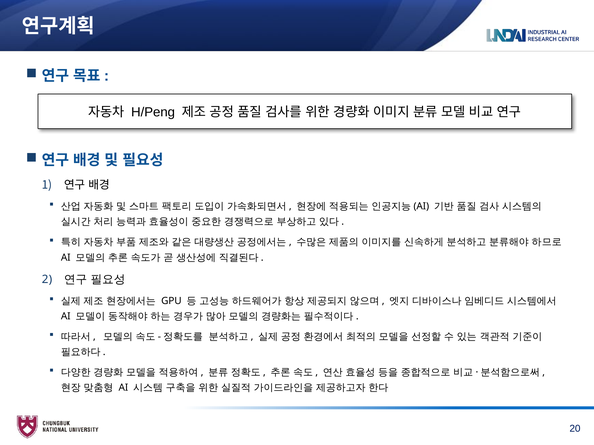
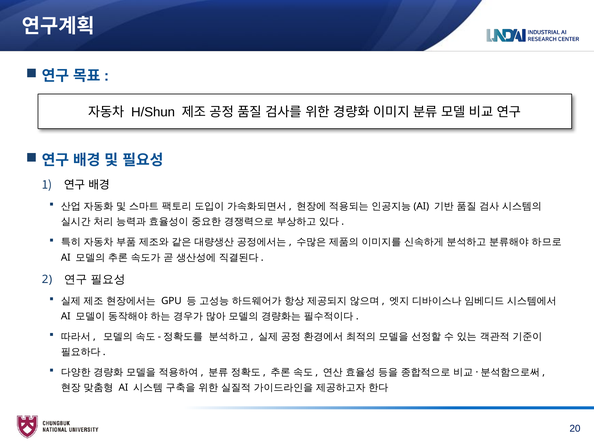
H/Peng: H/Peng -> H/Shun (153, 112)
